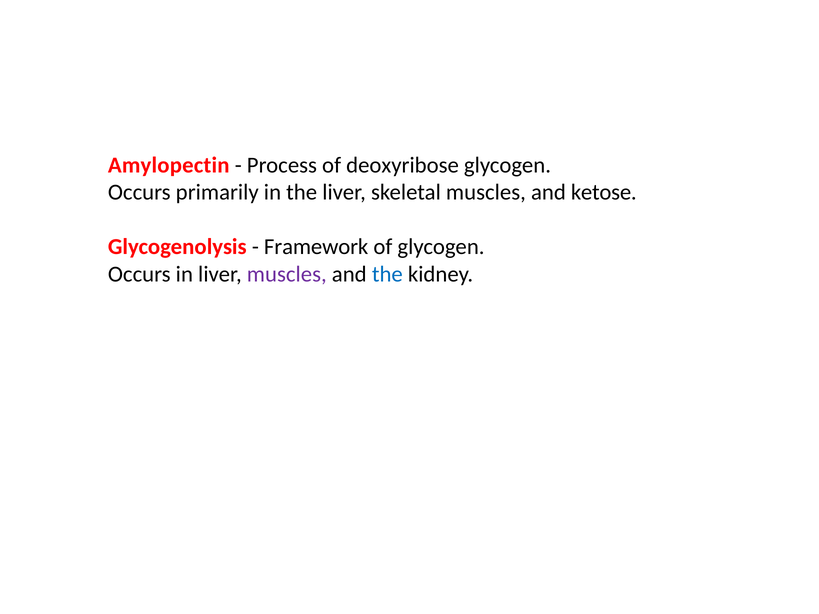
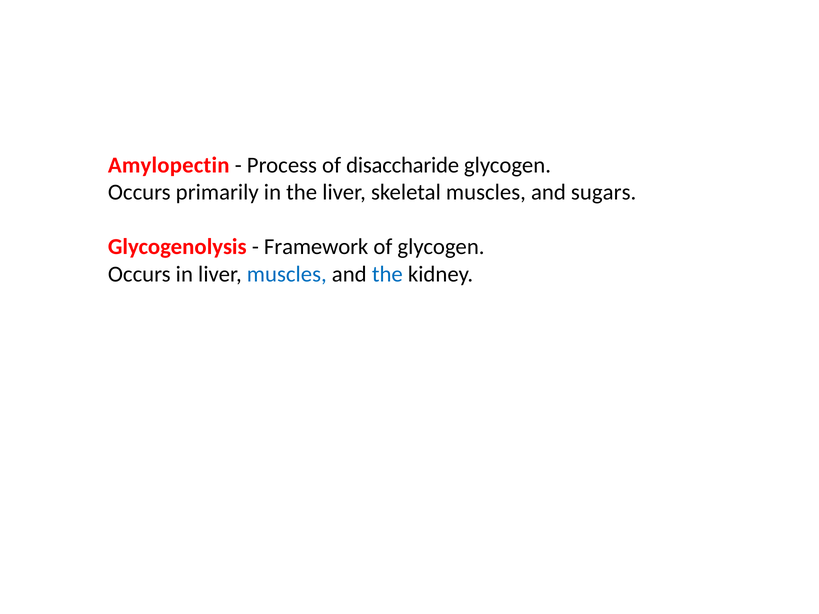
deoxyribose: deoxyribose -> disaccharide (403, 165)
ketose: ketose -> sugars (604, 192)
muscles colour: purple -> blue (287, 274)
